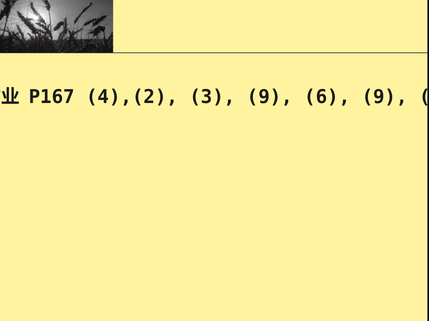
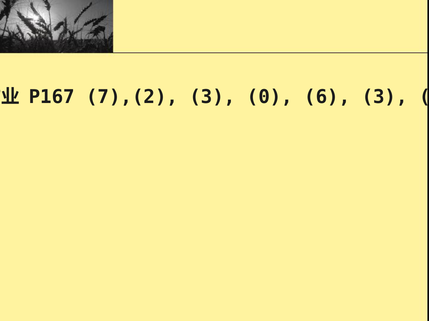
4),(2: 4),(2 -> 7),(2 (132, 97)
3 9: 9 -> 0 (270, 97)
6 9: 9 -> 3 (385, 97)
